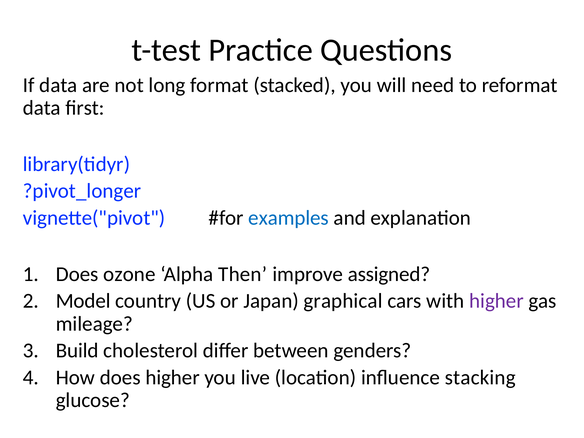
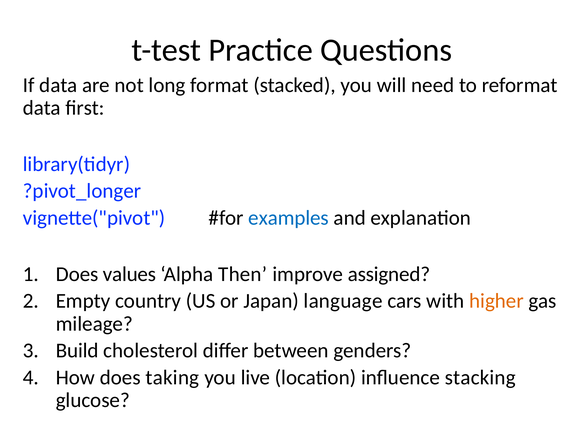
ozone: ozone -> values (130, 274)
Model: Model -> Empty (83, 301)
graphical: graphical -> language (343, 301)
higher colour: purple -> orange (496, 301)
does higher: higher -> taking (172, 377)
